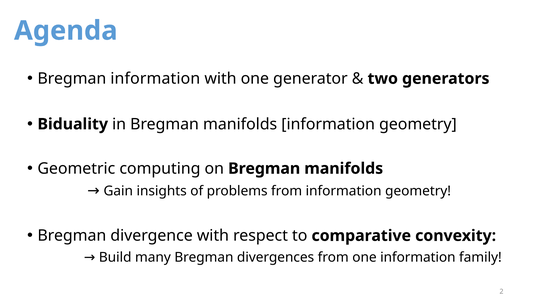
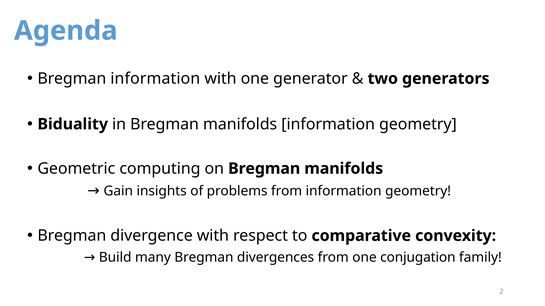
one information: information -> conjugation (418, 258)
